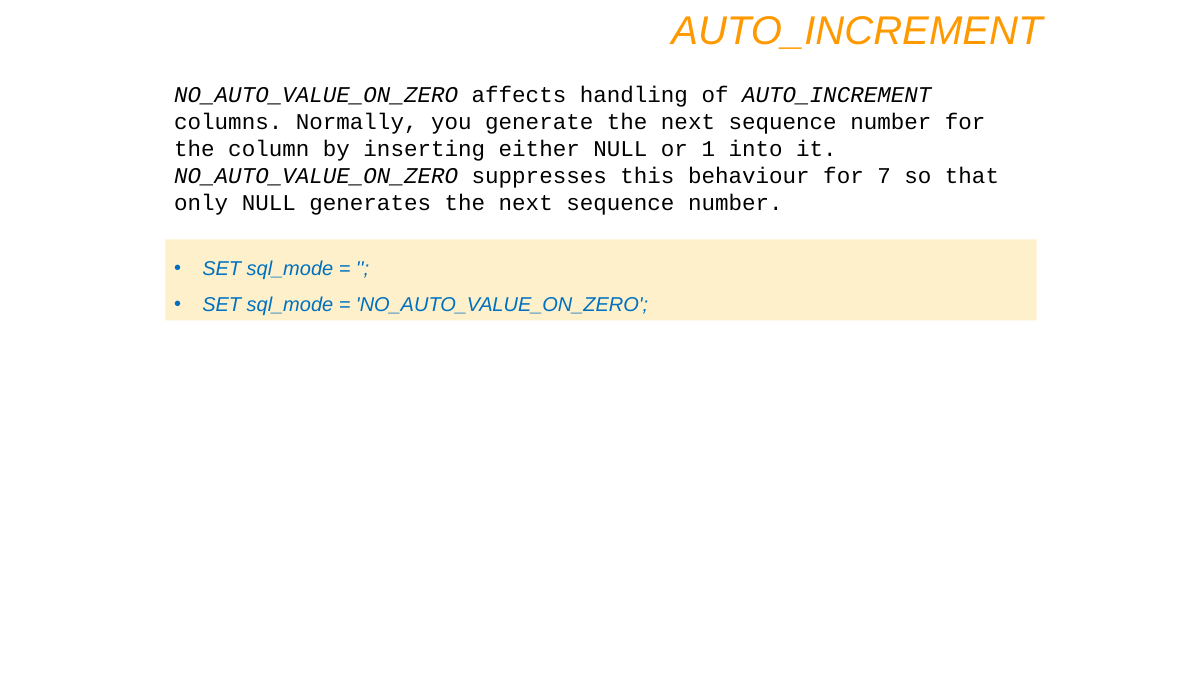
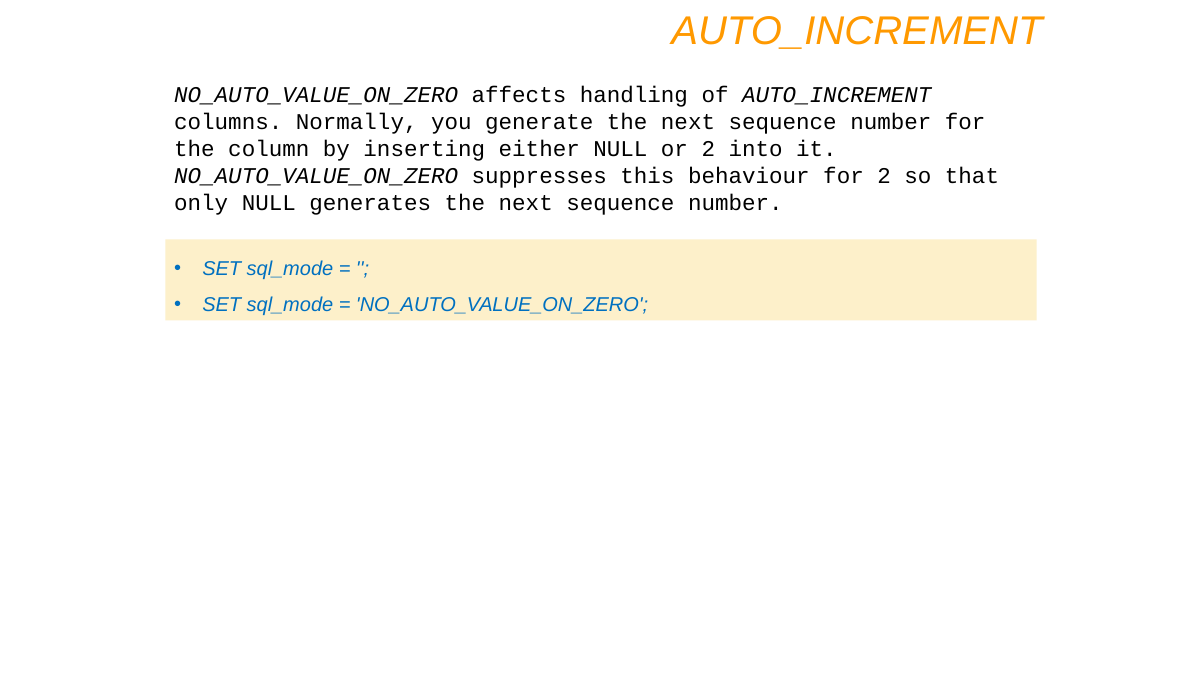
or 1: 1 -> 2 (708, 149)
for 7: 7 -> 2 (884, 176)
